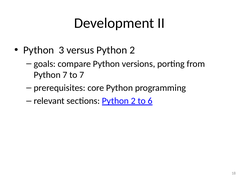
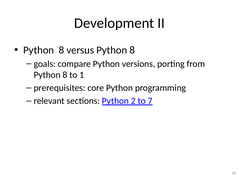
3: 3 -> 8 (62, 50)
versus Python 2: 2 -> 8 (132, 50)
7: 7 -> 8 (65, 75)
to 7: 7 -> 1 (82, 75)
6: 6 -> 7 (150, 101)
